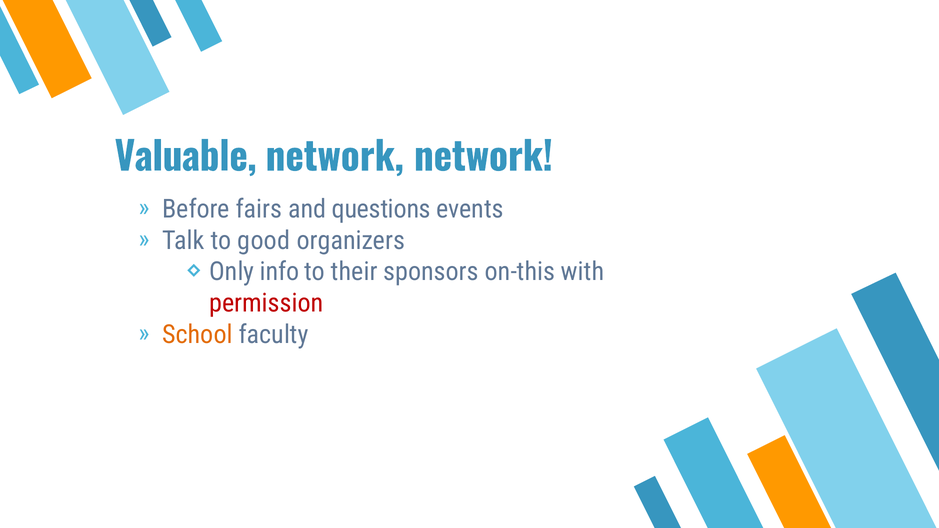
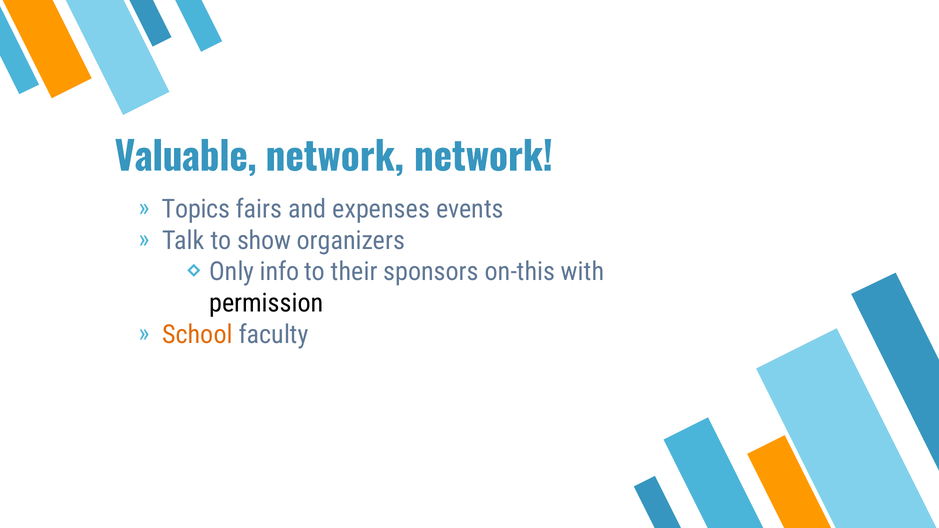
Before: Before -> Topics (196, 209)
questions: questions -> expenses (381, 209)
good: good -> show (264, 241)
permission colour: red -> black (266, 303)
